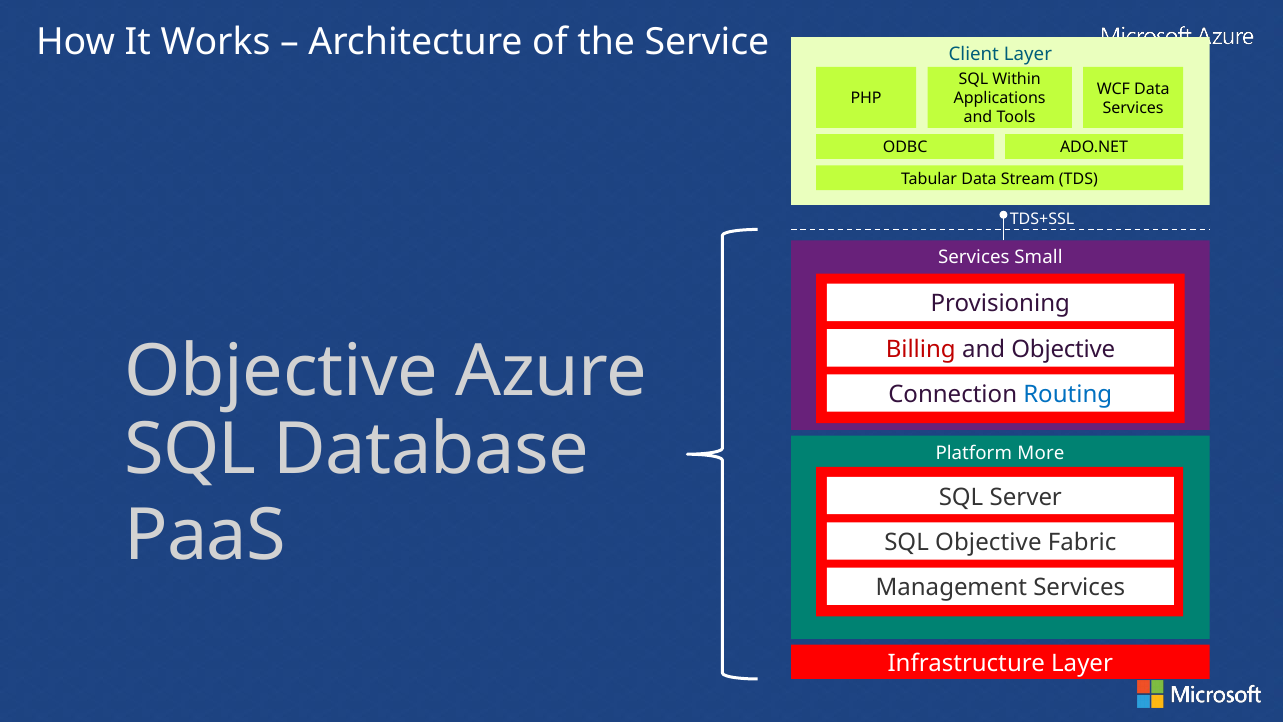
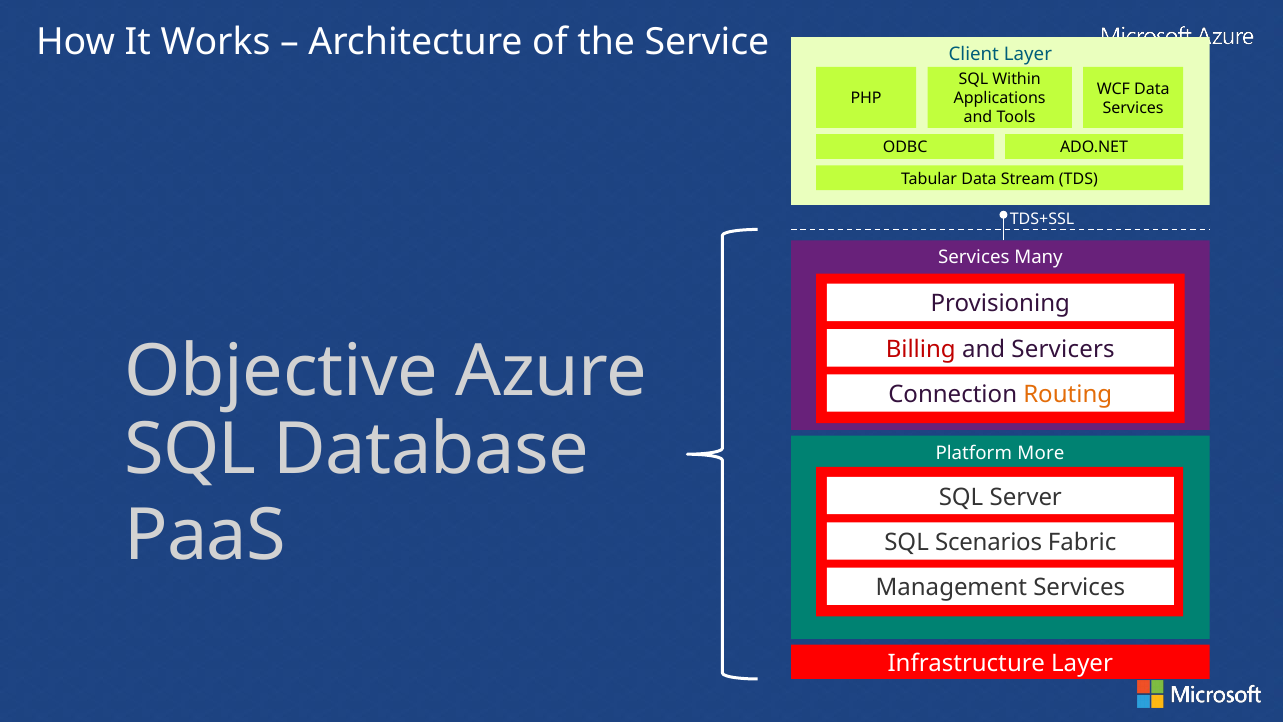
Small: Small -> Many (1039, 258)
and Objective: Objective -> Servicers (1063, 349)
Routing colour: blue -> orange (1068, 395)
SQL Objective: Objective -> Scenarios (989, 543)
